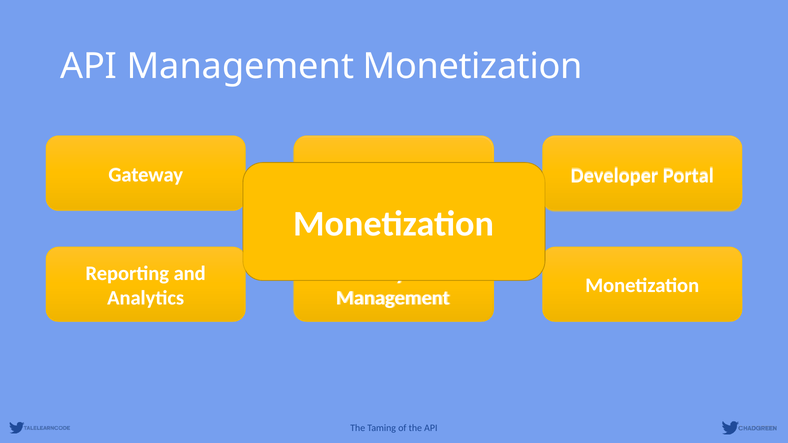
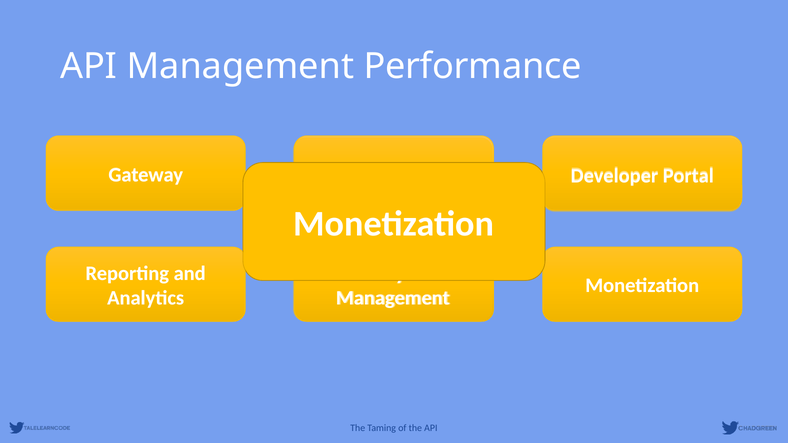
API Management Monetization: Monetization -> Performance (473, 66)
